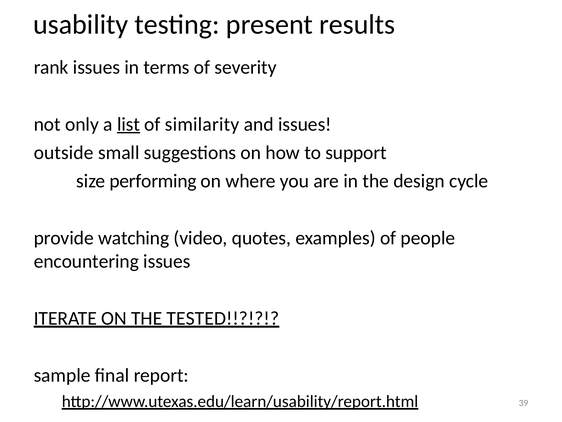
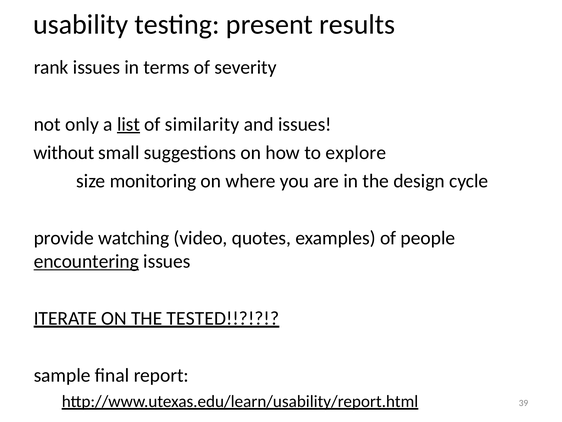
outside: outside -> without (64, 153)
support: support -> explore (356, 153)
performing: performing -> monitoring (153, 181)
encountering underline: none -> present (86, 261)
